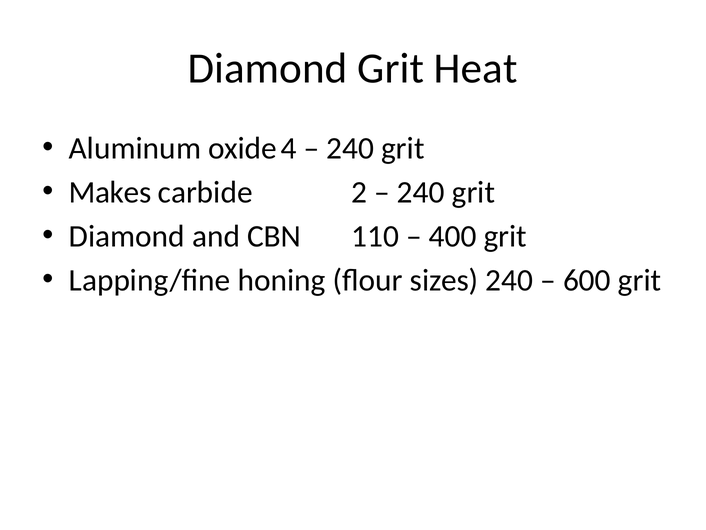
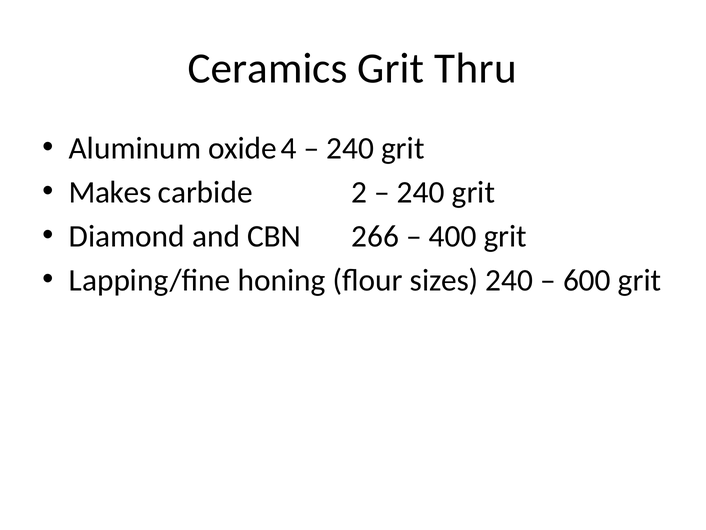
Diamond: Diamond -> Ceramics (268, 68)
Heat: Heat -> Thru (476, 68)
110: 110 -> 266 (375, 236)
